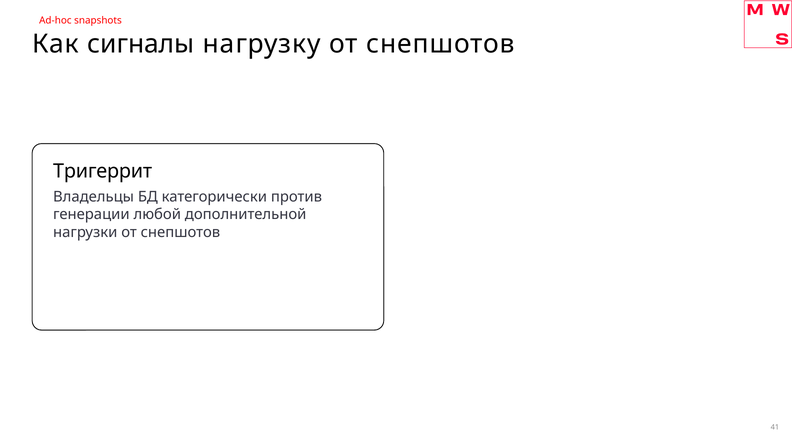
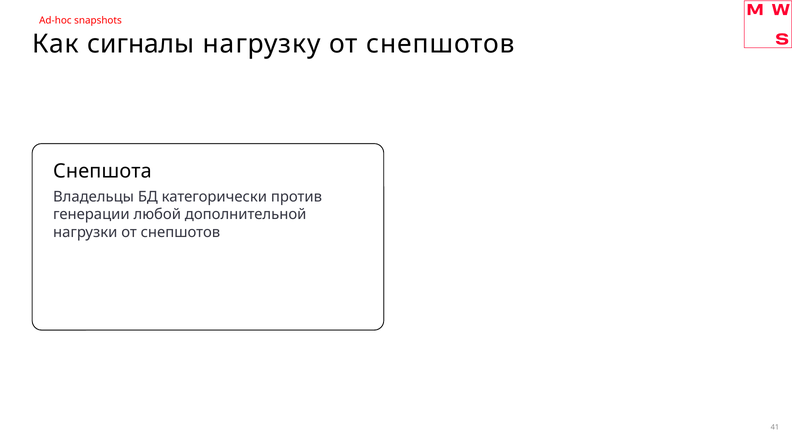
Тригеррит: Тригеррит -> Снепшота (102, 171)
